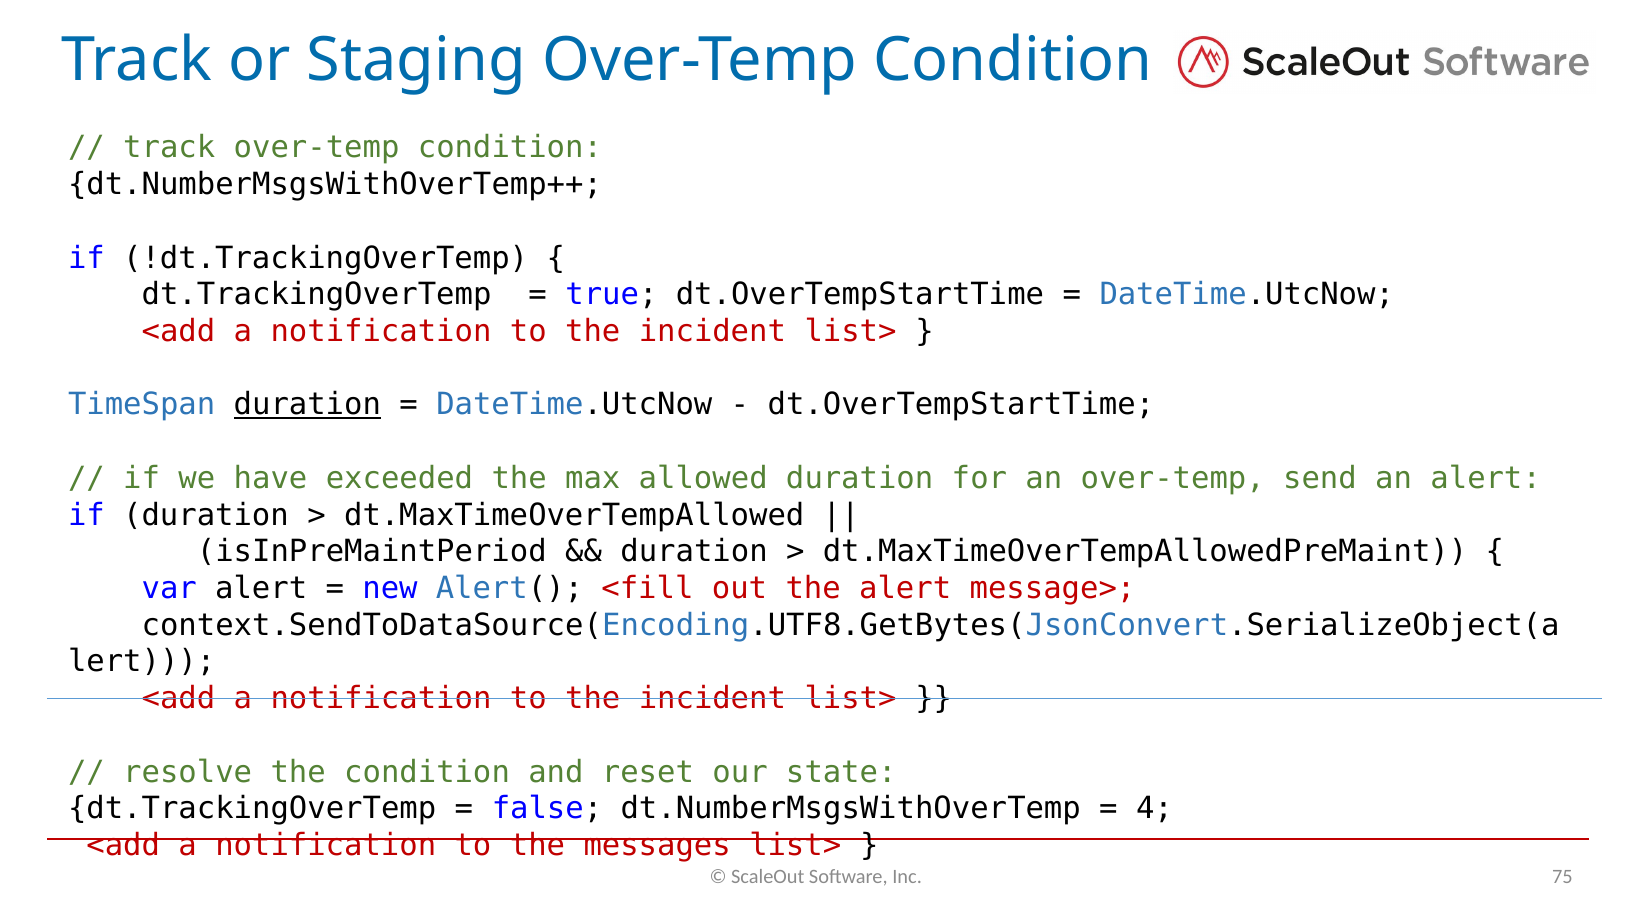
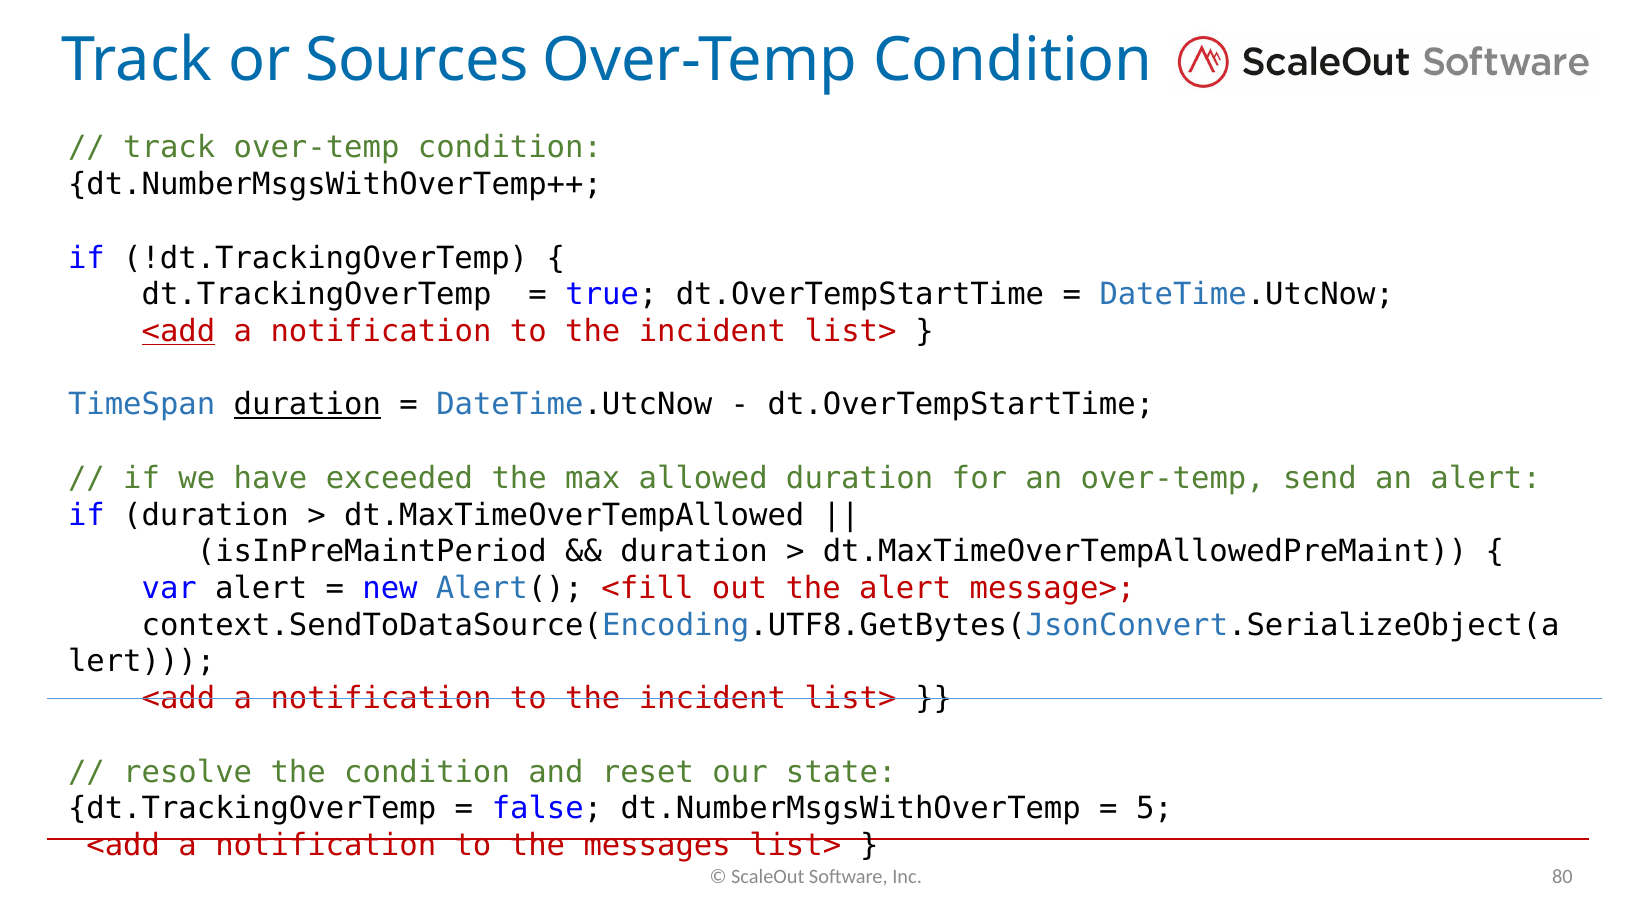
Staging: Staging -> Sources (417, 61)
<add underline: none -> present (178, 331)
4: 4 -> 5 (1155, 809)
75: 75 -> 80 (1562, 876)
